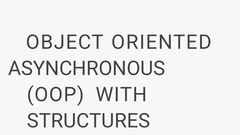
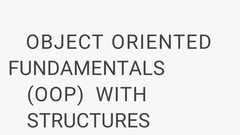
ASYNCHRONOUS: ASYNCHRONOUS -> FUNDAMENTALS (87, 68)
